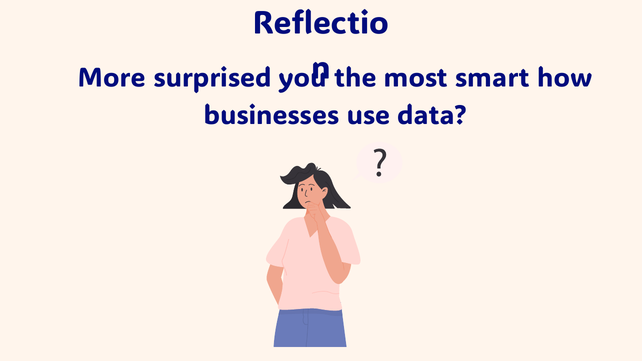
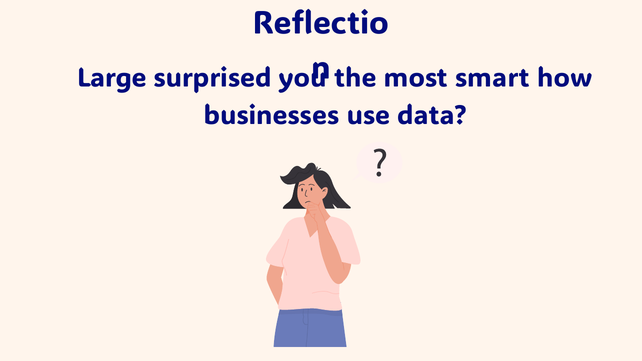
More: More -> Large (112, 78)
